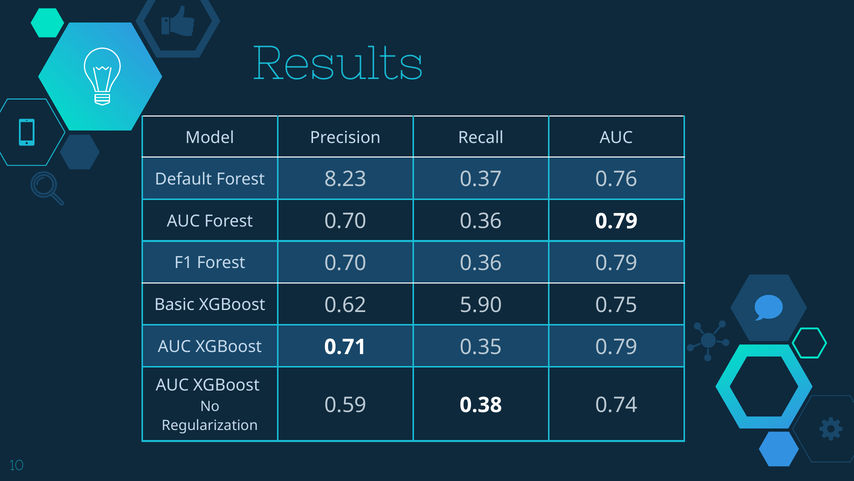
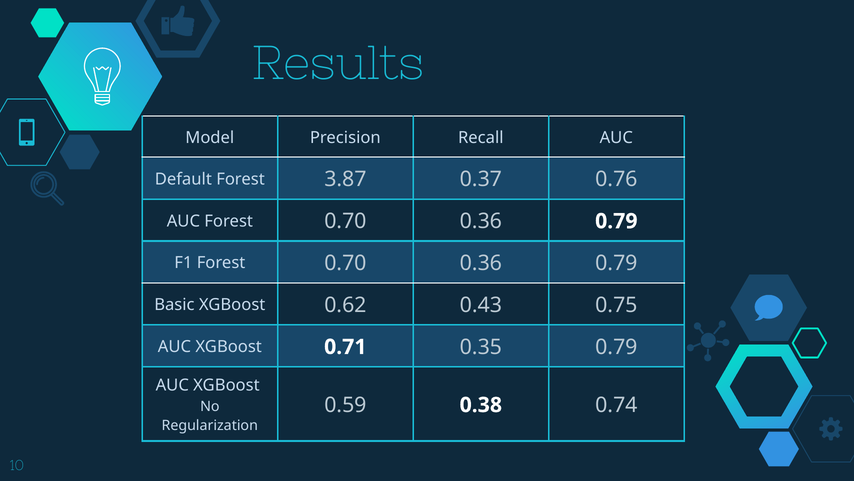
8.23: 8.23 -> 3.87 (345, 179)
5.90: 5.90 -> 0.43 (481, 305)
